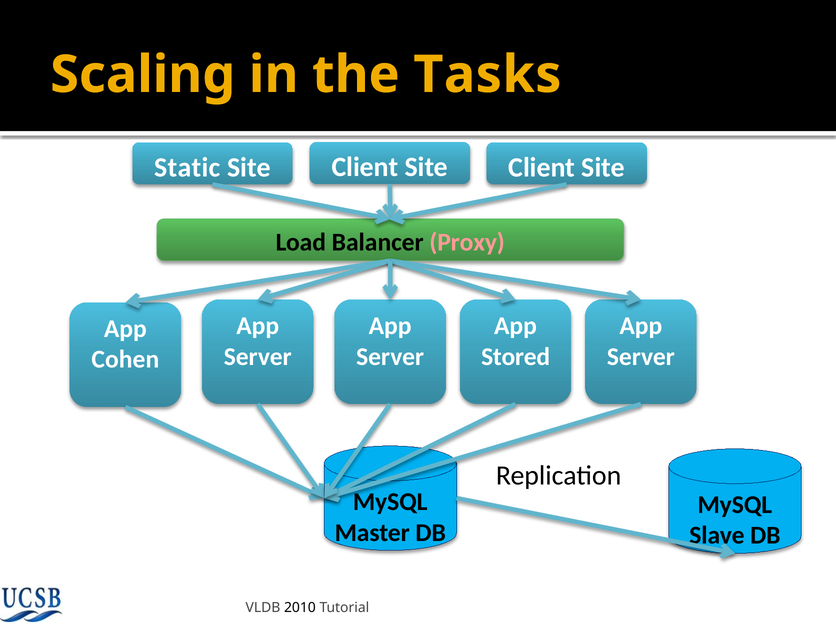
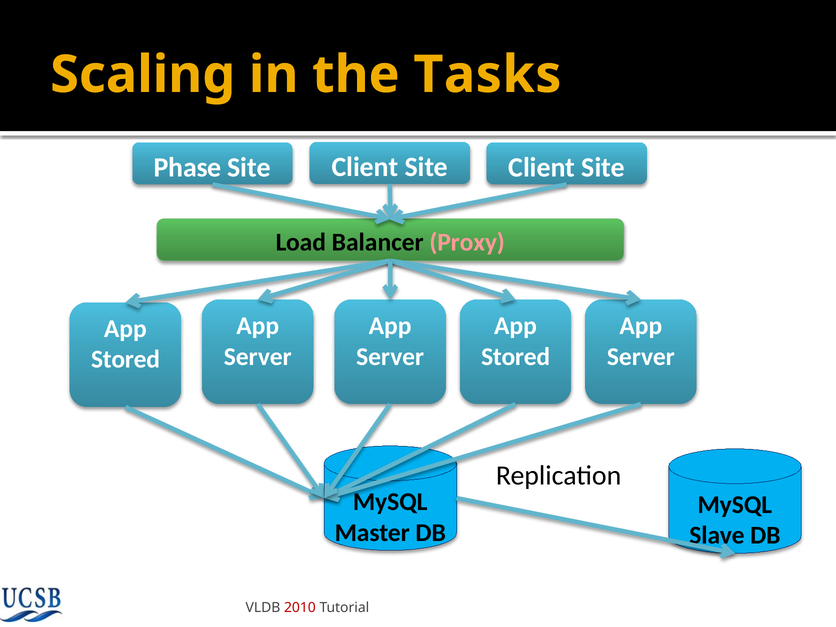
Static: Static -> Phase (188, 167)
Cohen: Cohen -> Stored (125, 360)
2010 colour: black -> red (300, 608)
